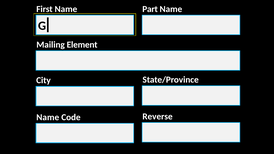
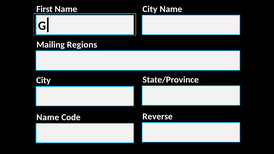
Name Part: Part -> City (150, 9)
Element: Element -> Regions (82, 45)
